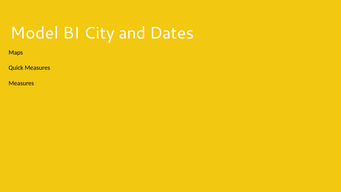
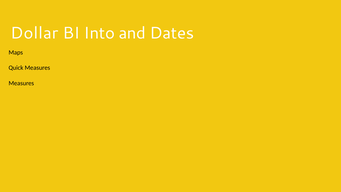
Model: Model -> Dollar (34, 33)
City: City -> Into (99, 33)
